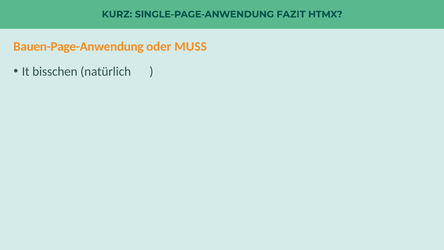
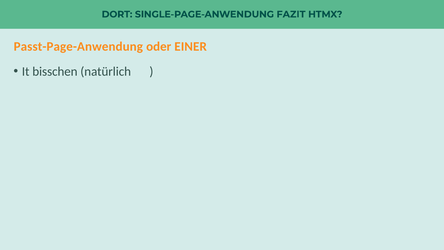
KURZ: KURZ -> DORT (117, 14)
Bauen-Page-Anwendung: Bauen-Page-Anwendung -> Passt-Page-Anwendung (78, 47)
MUSS: MUSS -> EINER (191, 47)
